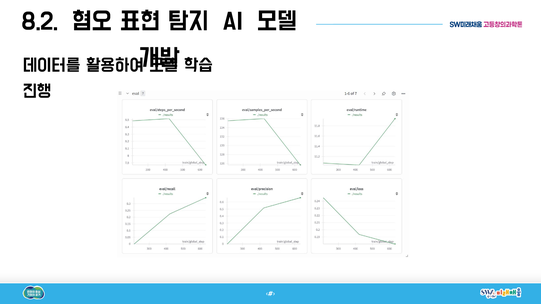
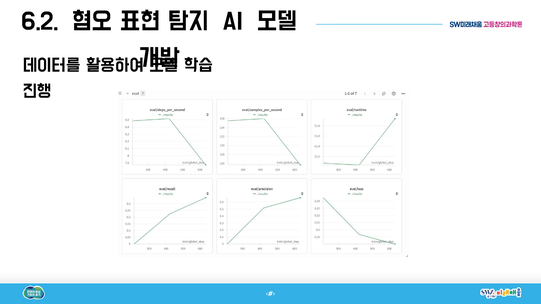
8.2: 8.2 -> 6.2 (40, 21)
